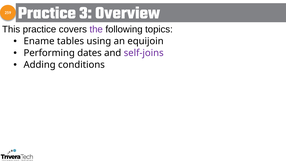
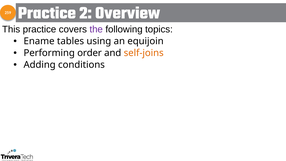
3: 3 -> 2 (86, 13)
dates: dates -> order (90, 53)
self-joins colour: purple -> orange (144, 53)
